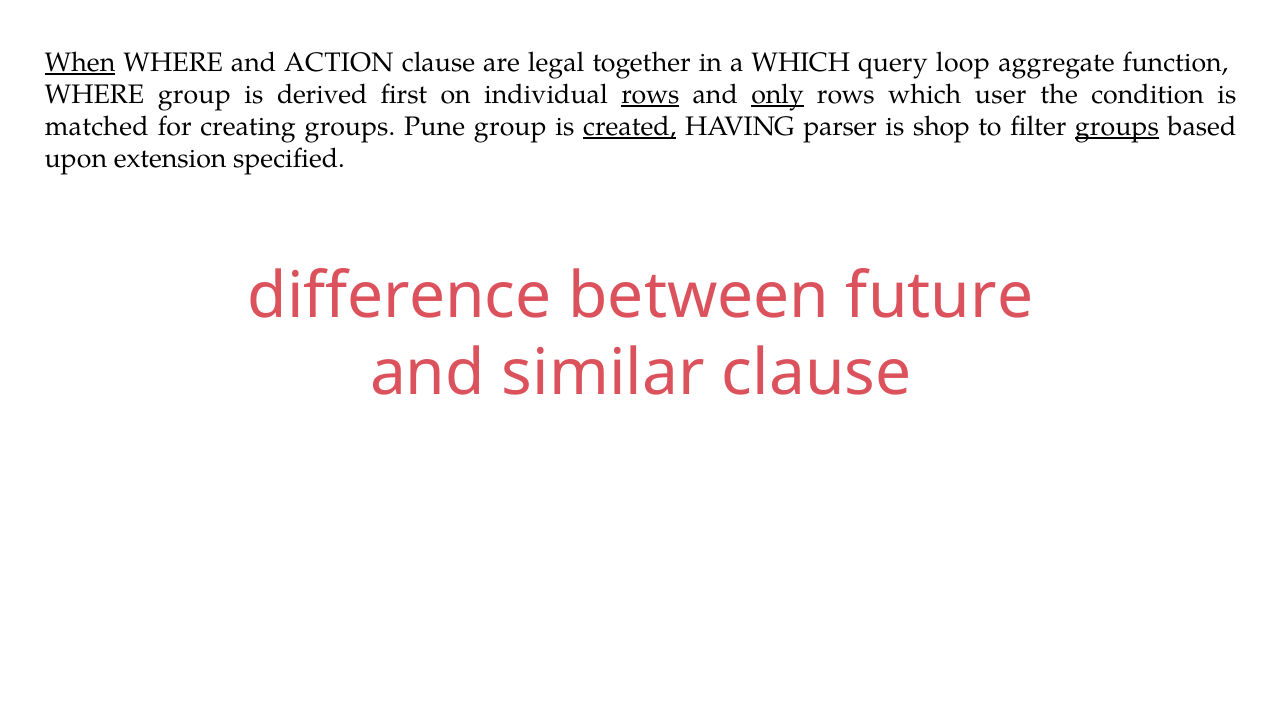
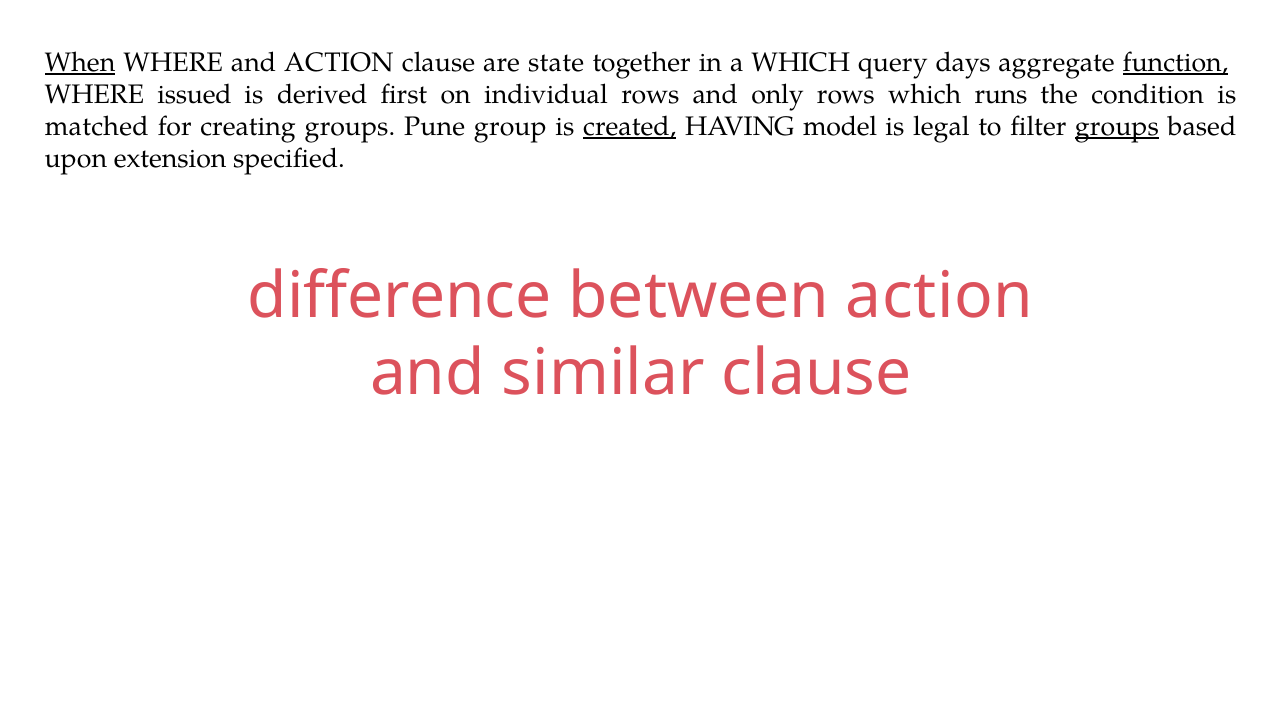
legal: legal -> state (556, 62)
loop: loop -> days (963, 62)
function underline: none -> present (1176, 62)
WHERE group: group -> issued (195, 94)
rows underline: present -> none (650, 94)
only underline: present -> none (778, 94)
user: user -> runs (1001, 94)
parser: parser -> model (840, 126)
shop: shop -> legal (941, 126)
between future: future -> action (939, 296)
